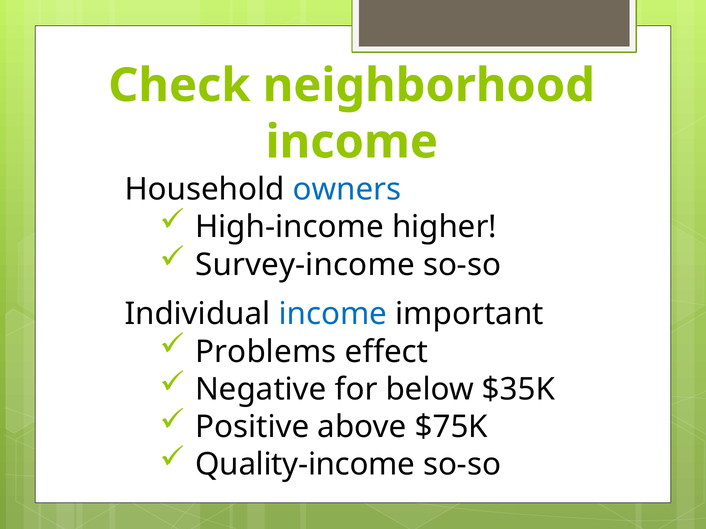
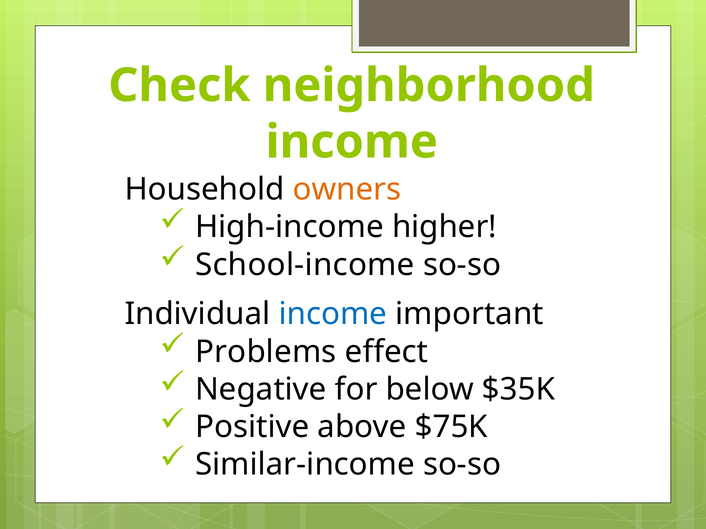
owners colour: blue -> orange (347, 190)
Survey-income: Survey-income -> School-income (305, 265)
Quality-income: Quality-income -> Similar-income (305, 465)
